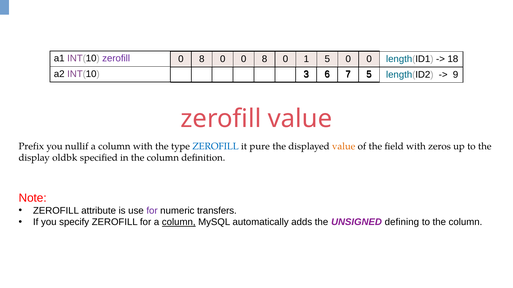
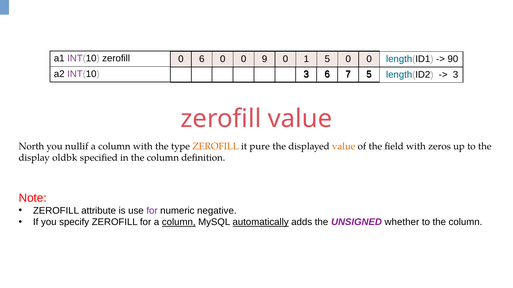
zerofill colour: purple -> black (116, 59)
8: 8 -> 6 (202, 59)
0 0 8: 8 -> 9 (265, 59)
18: 18 -> 90 (453, 59)
9: 9 -> 3 (456, 75)
Prefix: Prefix -> North (31, 147)
ZEROFILL colour: blue -> orange (216, 147)
transfers: transfers -> negative (217, 211)
automatically underline: none -> present (261, 223)
defining: defining -> whether (402, 223)
